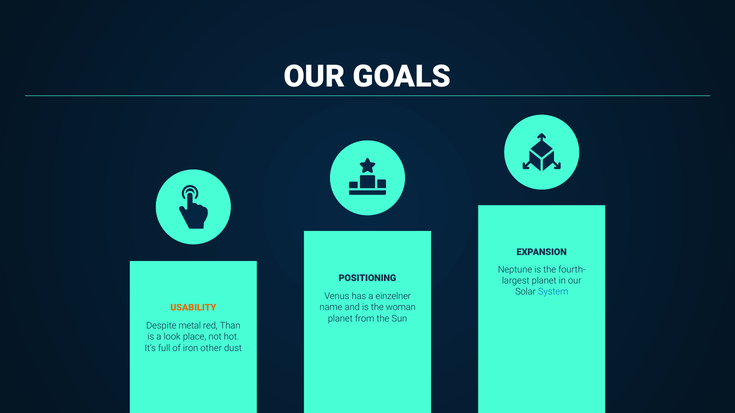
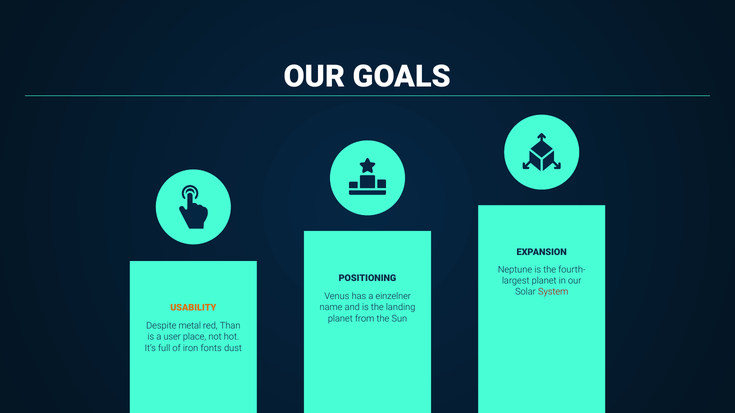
System colour: blue -> red (553, 292)
woman: woman -> landing (401, 308)
look: look -> user (172, 337)
other: other -> fonts (211, 348)
